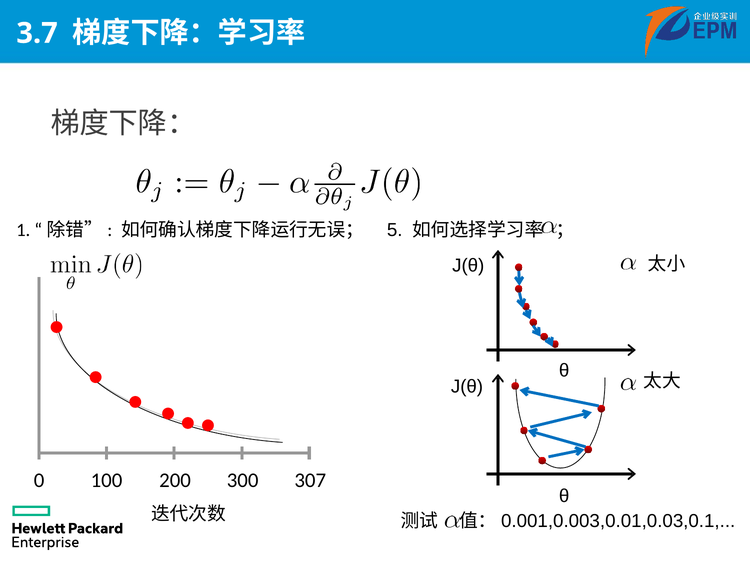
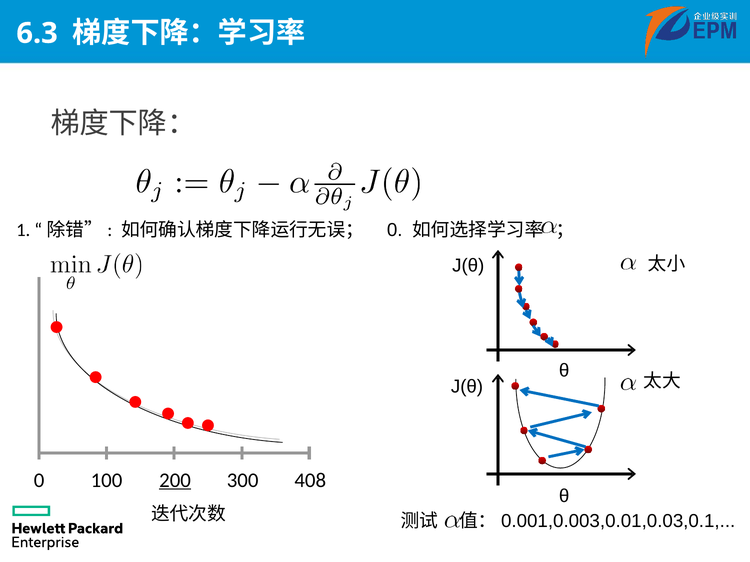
3.7: 3.7 -> 6.3 (37, 33)
5: 5 -> 0 (395, 230)
200 underline: none -> present (175, 481)
307: 307 -> 408 (310, 481)
